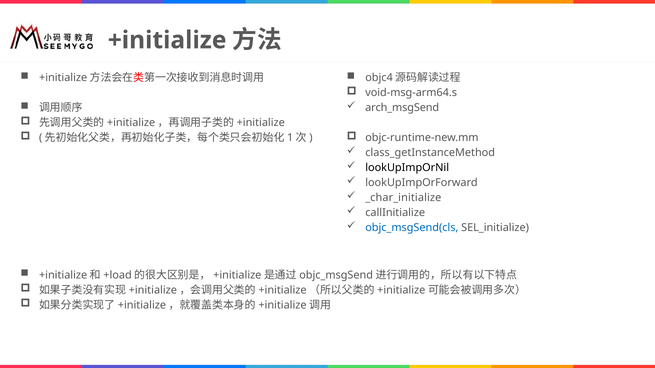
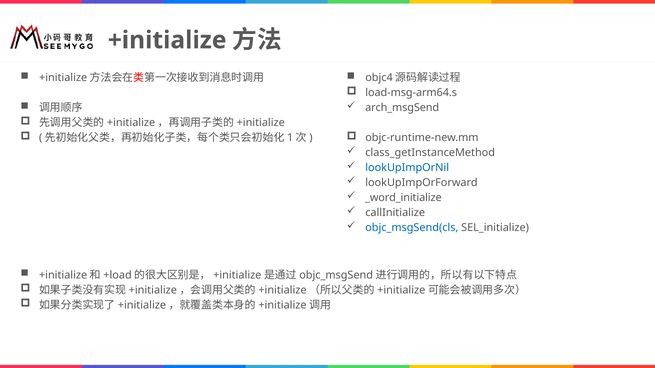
void-msg-arm64.s: void-msg-arm64.s -> load-msg-arm64.s (411, 93)
lookUpImpOrNil colour: black -> blue (407, 168)
_char_initialize: _char_initialize -> _word_initialize (403, 198)
